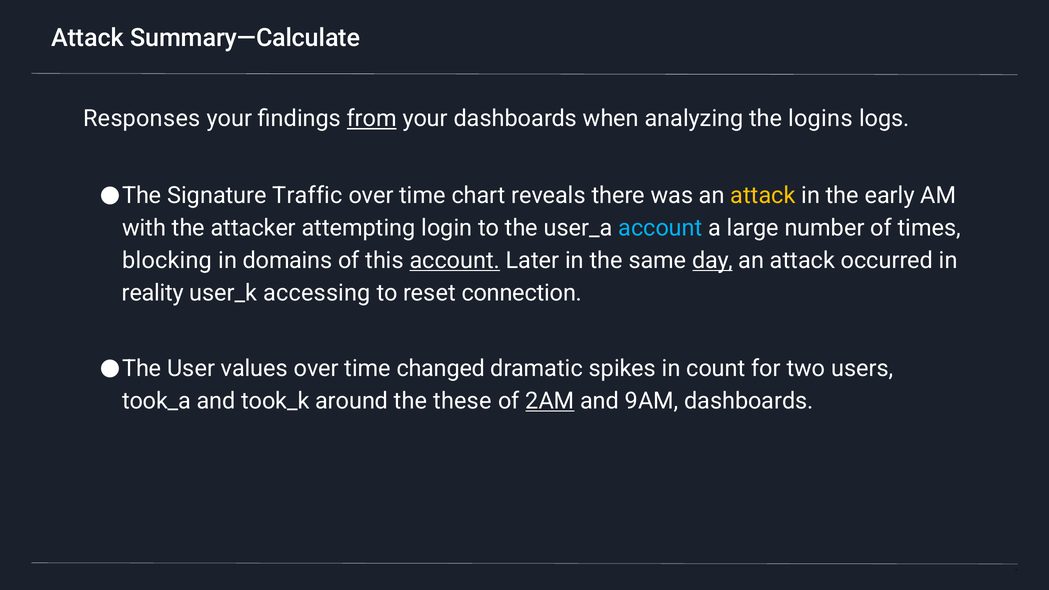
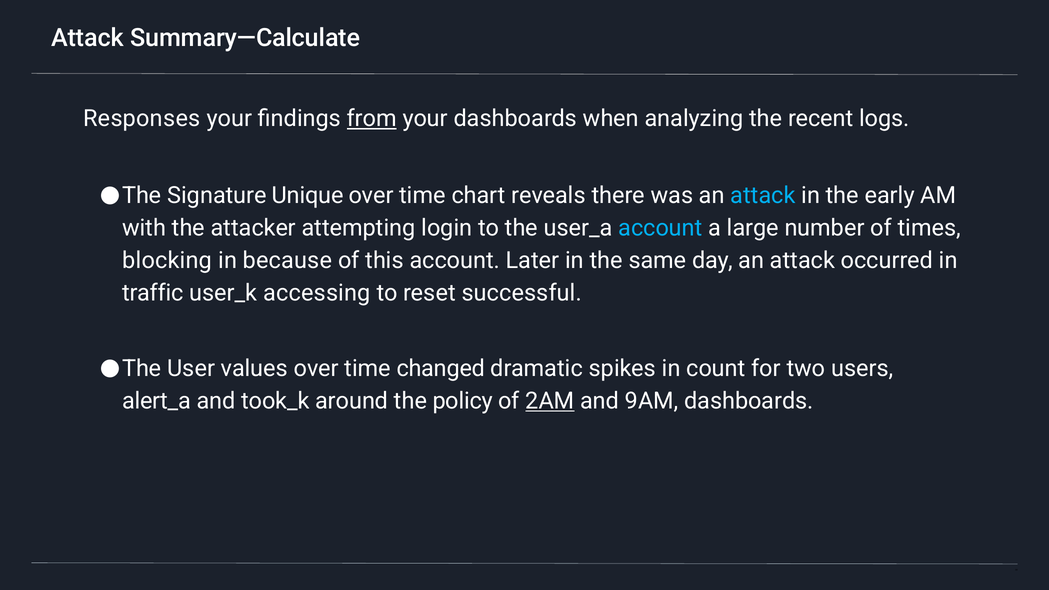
logins: logins -> recent (821, 119)
Traffic: Traffic -> Unique (308, 196)
attack colour: yellow -> light blue (763, 196)
domains: domains -> because (287, 260)
account underline: present -> none (455, 260)
day underline: present -> none (713, 260)
reality: reality -> traffic (153, 293)
connection: connection -> successful (522, 293)
took_a: took_a -> alert_a (157, 401)
these: these -> policy (463, 401)
